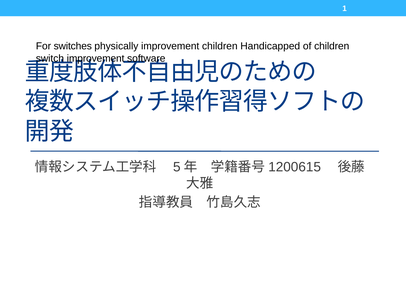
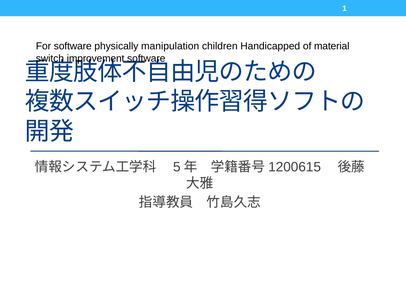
For switches: switches -> software (73, 46)
physically improvement: improvement -> manipulation (170, 46)
of children: children -> material (332, 46)
